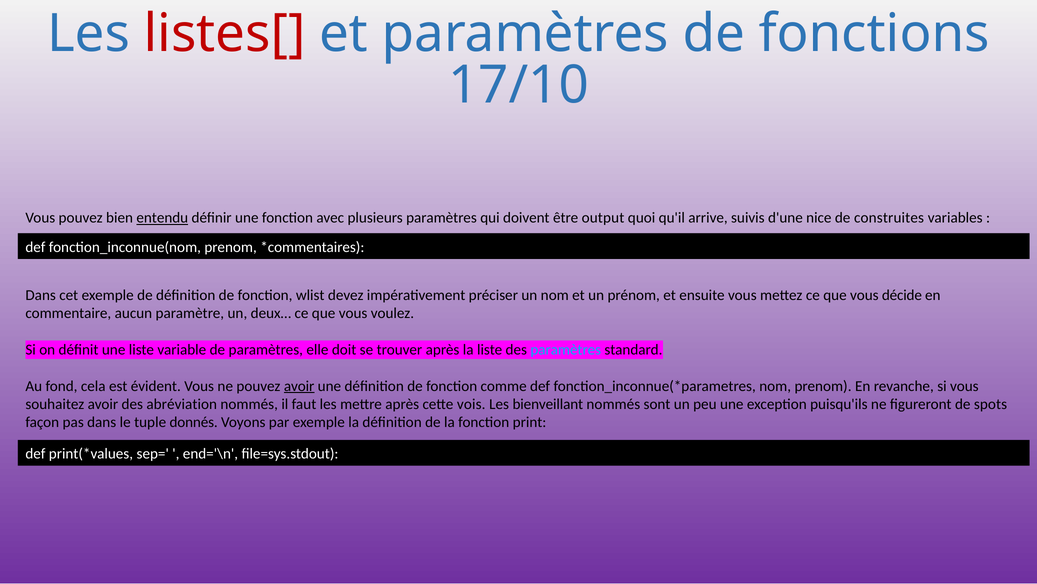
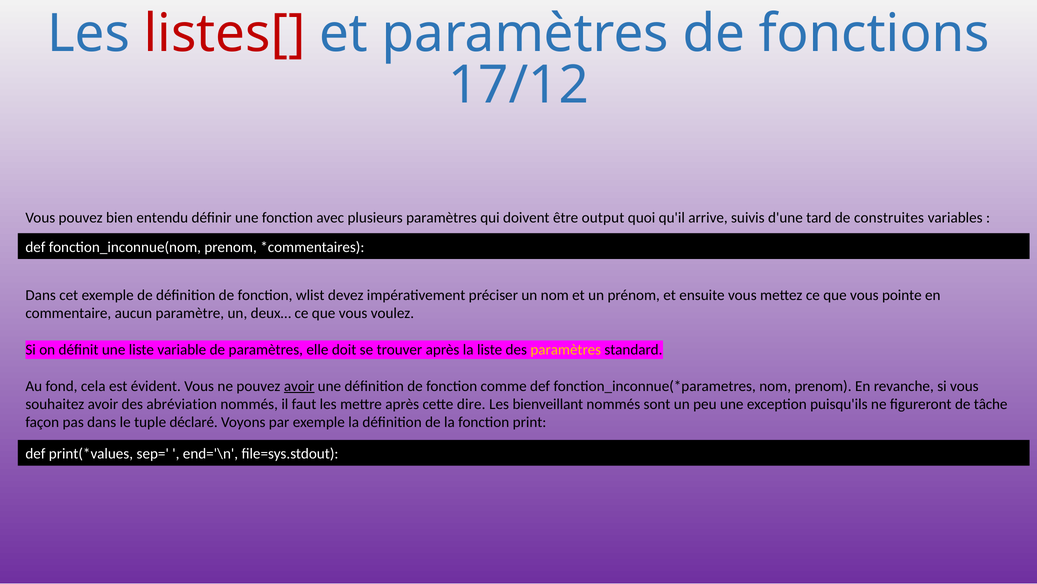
17/10: 17/10 -> 17/12 (519, 85)
entendu underline: present -> none (162, 218)
nice: nice -> tard (819, 218)
décide: décide -> pointe (902, 295)
paramètres colour: light blue -> yellow (566, 349)
vois: vois -> dire (471, 404)
spots: spots -> tâche (991, 404)
donnés: donnés -> déclaré (194, 422)
